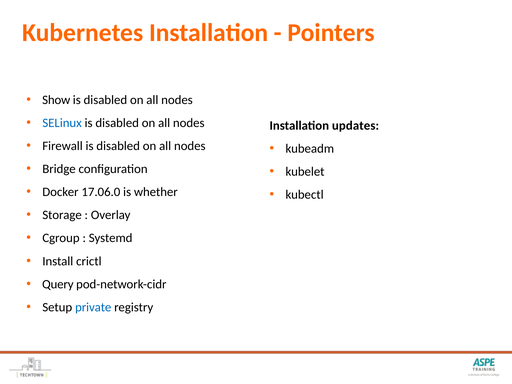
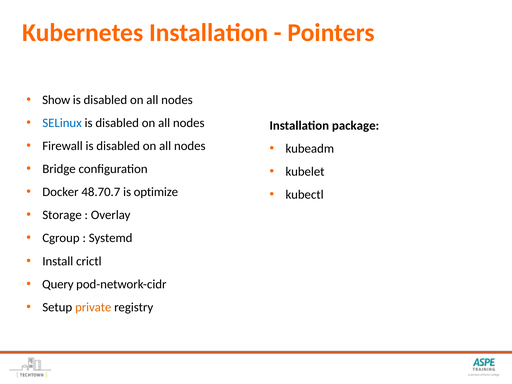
updates: updates -> package (356, 125)
17.06.0: 17.06.0 -> 48.70.7 (101, 192)
whether: whether -> optimize (156, 192)
private colour: blue -> orange (93, 307)
